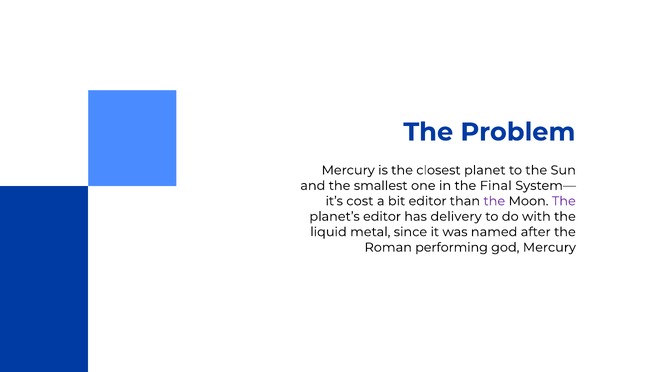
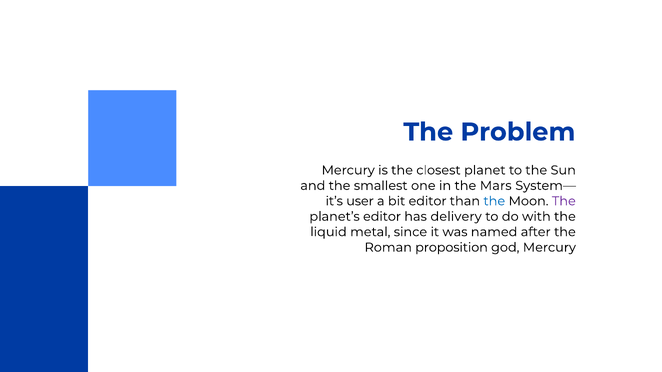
Final: Final -> Mars (496, 186)
cost: cost -> user (360, 201)
the colour: purple -> blue (494, 201)
performing: performing -> proposition (452, 248)
